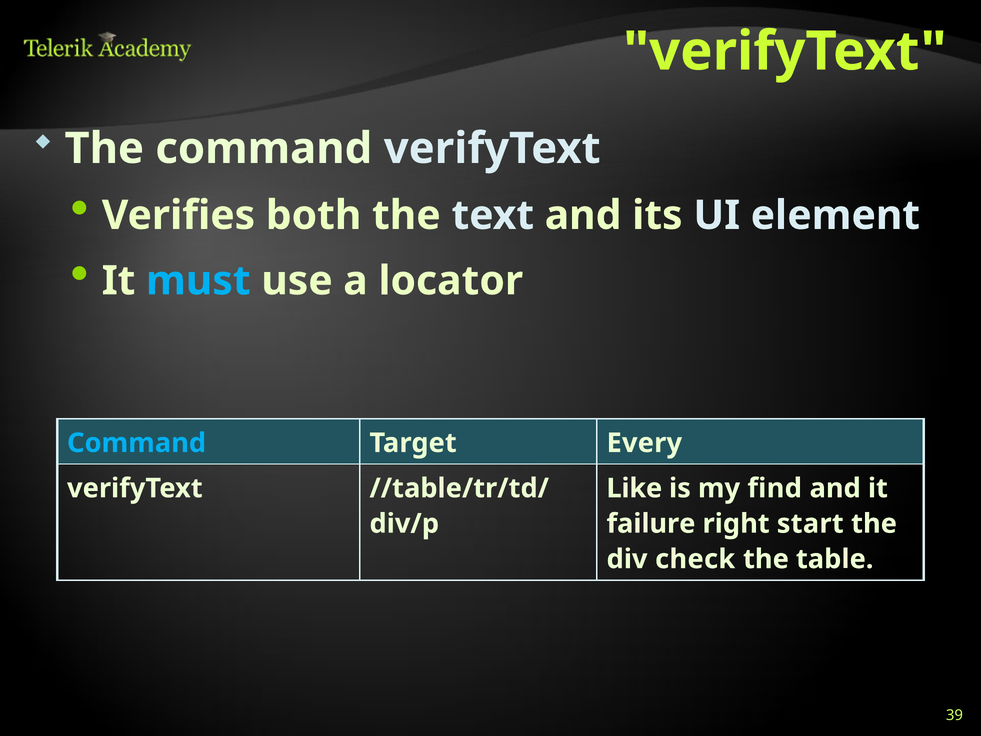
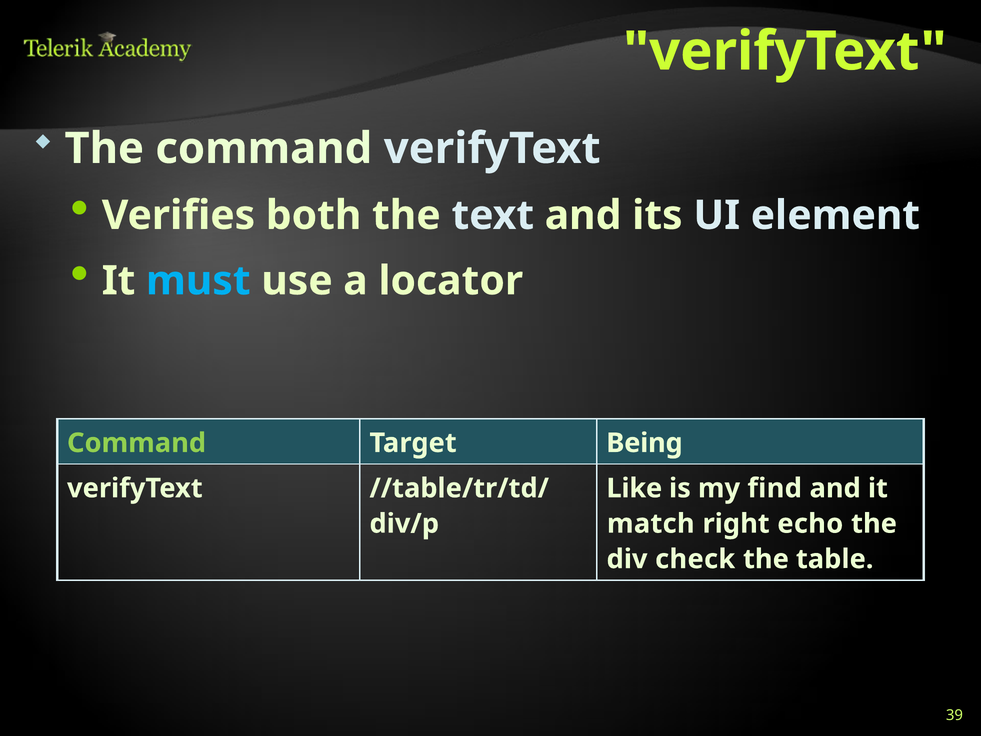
Command colour: light blue -> light green (137, 443)
Every: Every -> Being (645, 443)
failure: failure -> match (651, 524)
start: start -> echo (810, 524)
